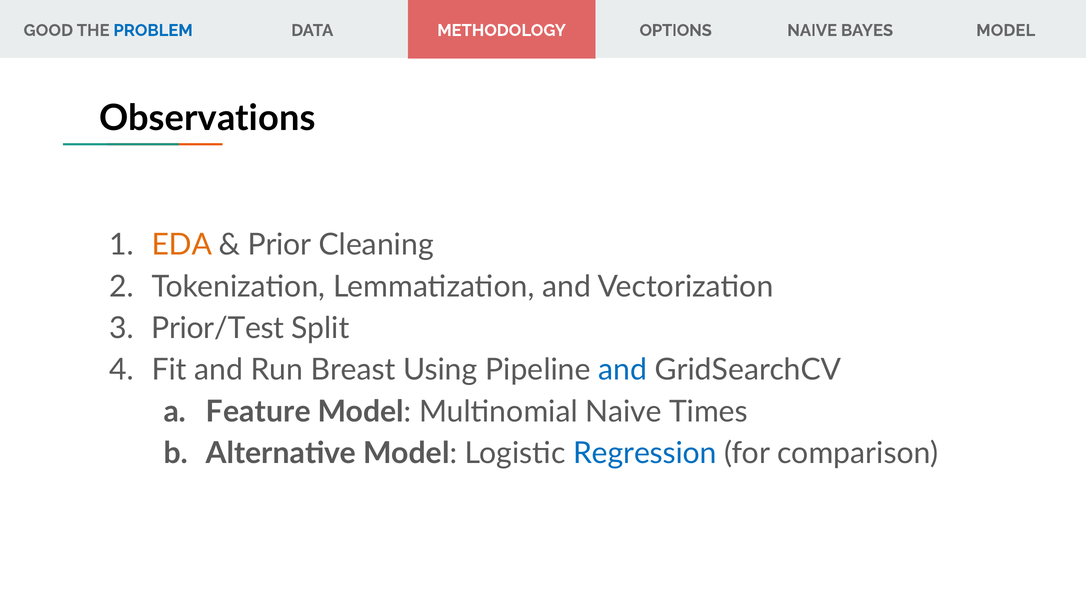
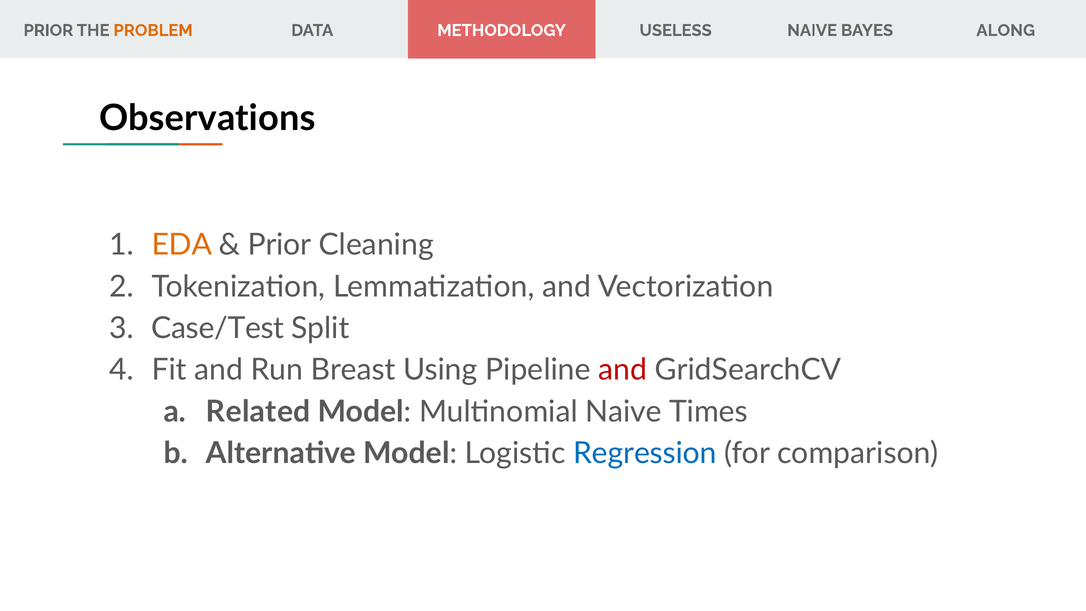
GOOD: GOOD -> PRIOR (48, 30)
PROBLEM colour: blue -> orange (153, 30)
OPTIONS: OPTIONS -> USELESS (676, 30)
BAYES MODEL: MODEL -> ALONG (1006, 30)
Prior/Test: Prior/Test -> Case/Test (218, 328)
and colour: blue -> red (623, 370)
Feature: Feature -> Related (258, 412)
